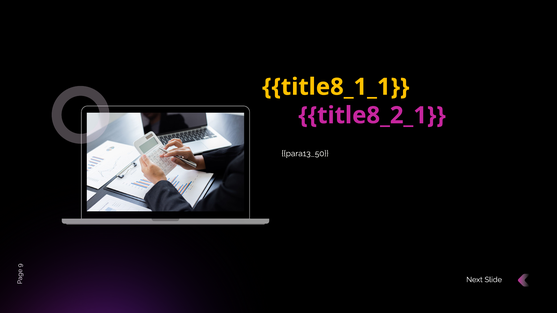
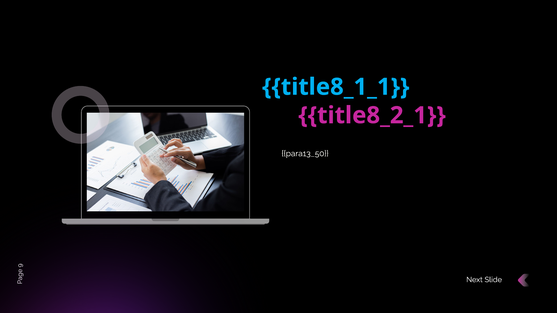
title8_1_1 colour: yellow -> light blue (336, 87)
